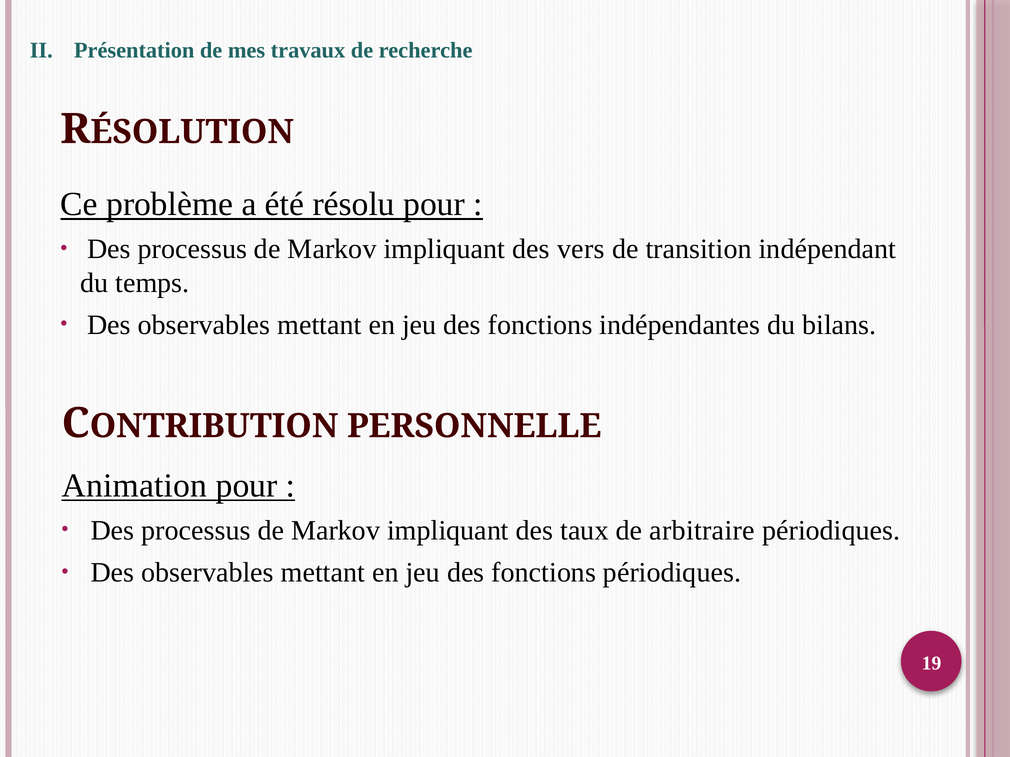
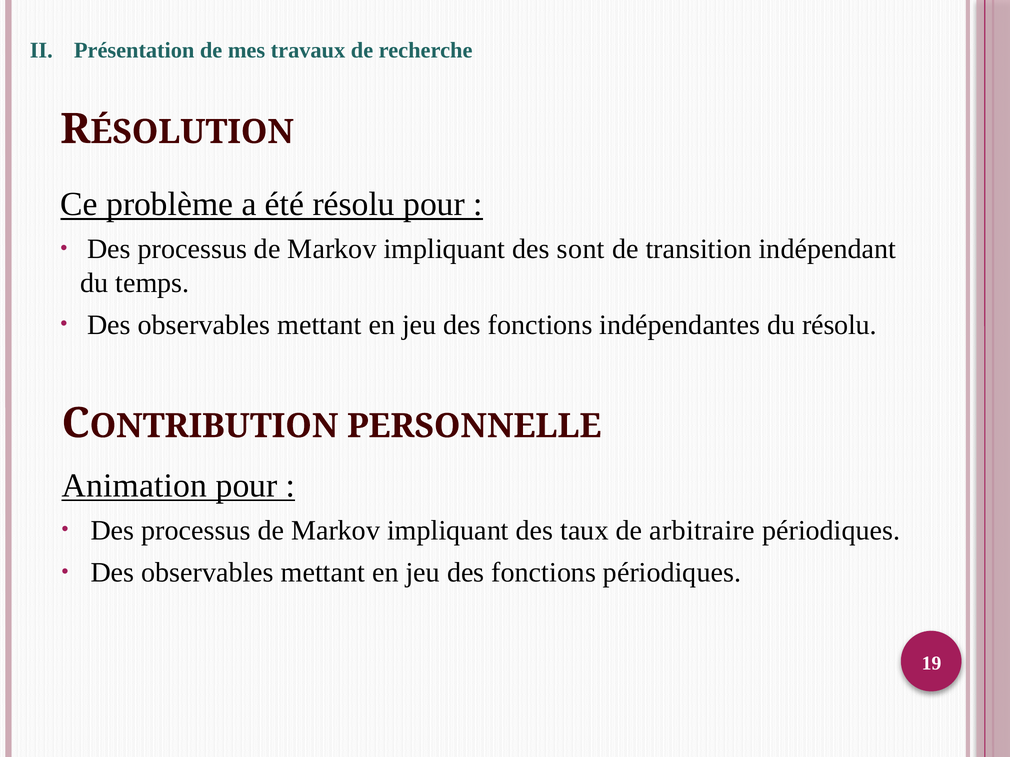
vers: vers -> sont (581, 249)
du bilans: bilans -> résolu (839, 325)
